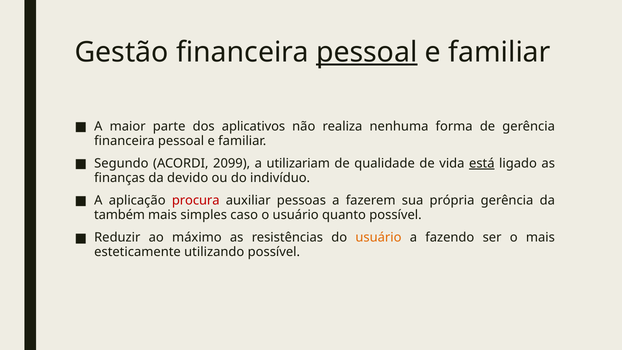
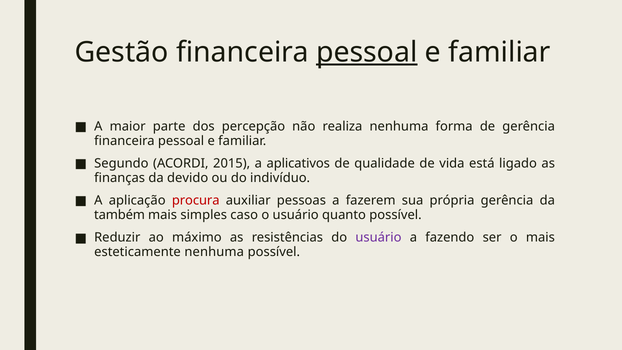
aplicativos: aplicativos -> percepção (253, 126)
2099: 2099 -> 2015 (232, 163)
utilizariam: utilizariam -> aplicativos (298, 163)
está underline: present -> none (482, 163)
usuário colour: orange -> purple (378, 237)
esteticamente utilizando: utilizando -> nenhuma (214, 252)
